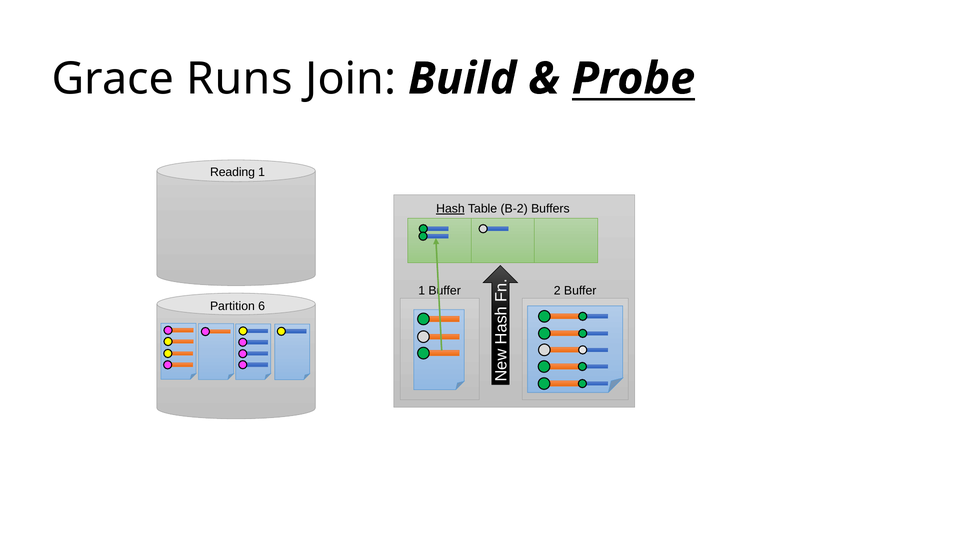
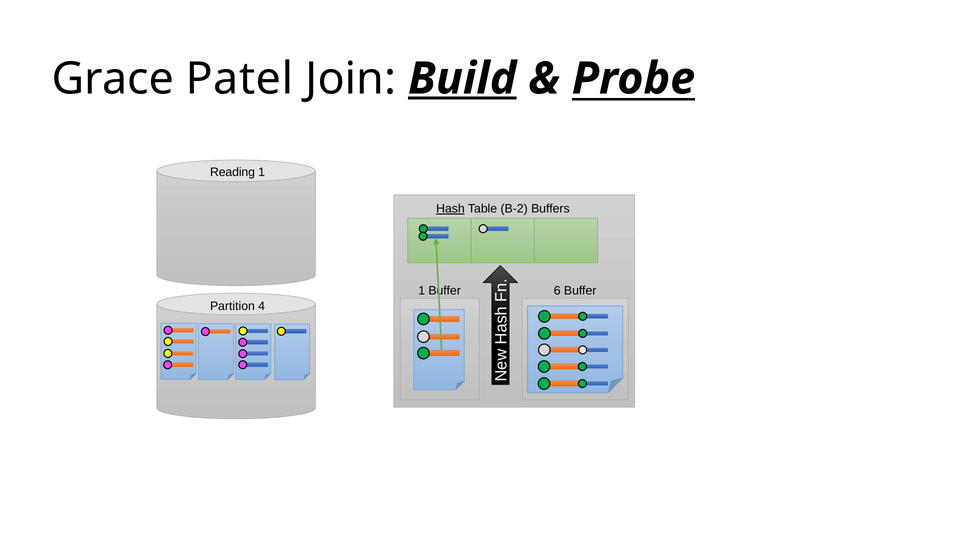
Runs: Runs -> Patel (240, 79)
Build underline: none -> present (462, 79)
2: 2 -> 6 (557, 291)
6: 6 -> 4 (262, 306)
